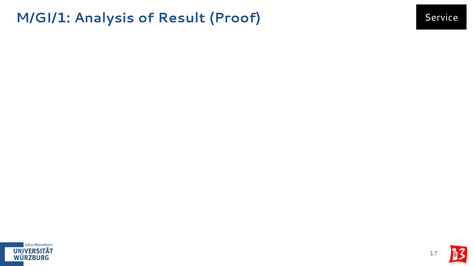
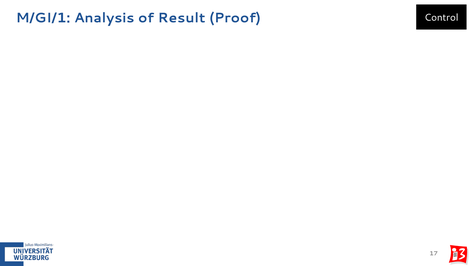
Service: Service -> Control (441, 18)
